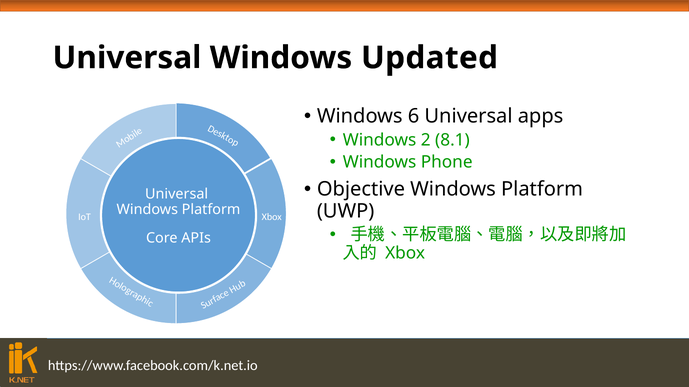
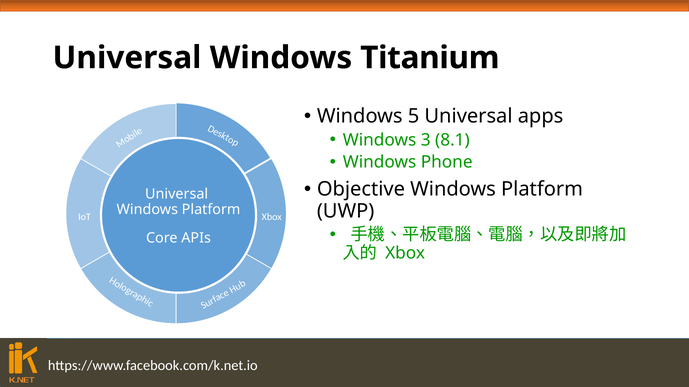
Updated: Updated -> Titanium (430, 58)
6: 6 -> 5 (414, 116)
2: 2 -> 3 (426, 140)
